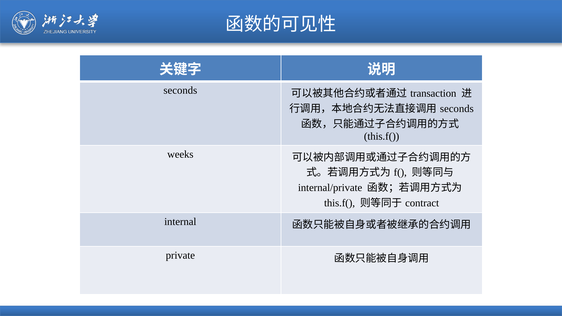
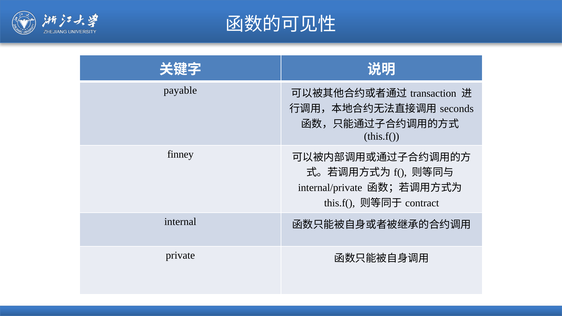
seconds: seconds -> payable (180, 91)
weeks: weeks -> finney (180, 154)
